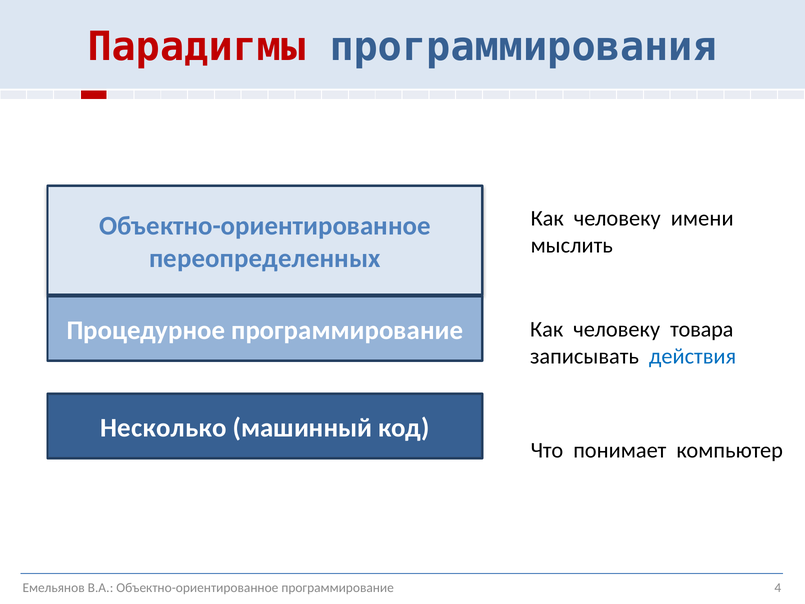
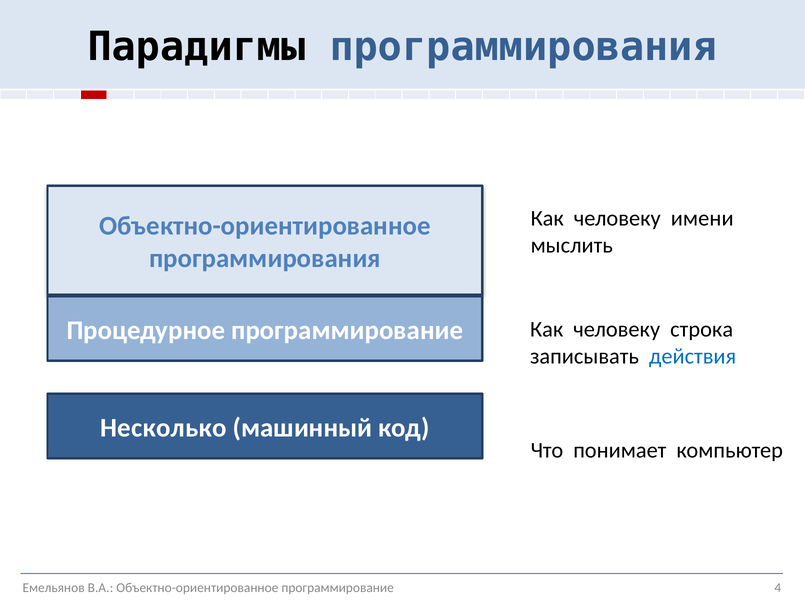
Парадигмы colour: red -> black (196, 47)
переопределенных: переопределенных -> программирования (265, 258)
товара: товара -> строка (702, 329)
